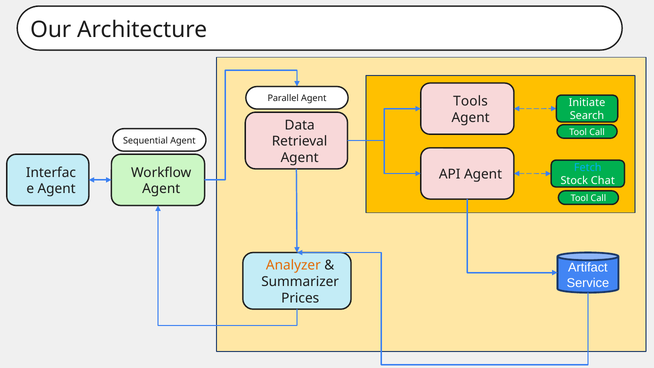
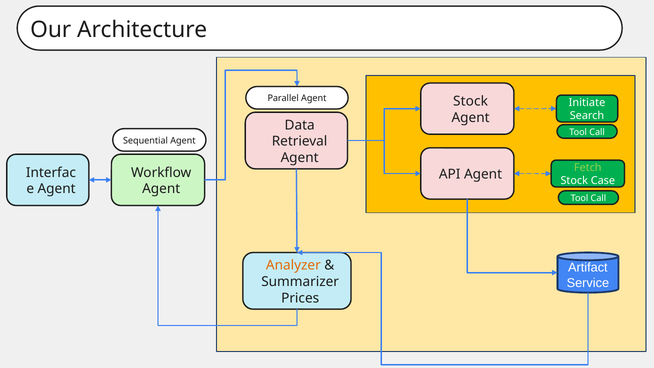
Tools: Tools -> Stock (471, 101)
Fetch colour: light blue -> light green (588, 168)
Chat: Chat -> Case (603, 181)
